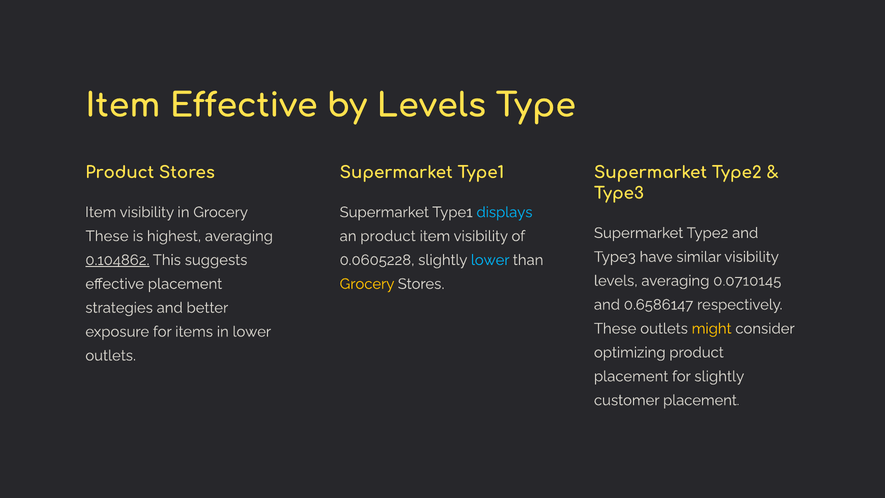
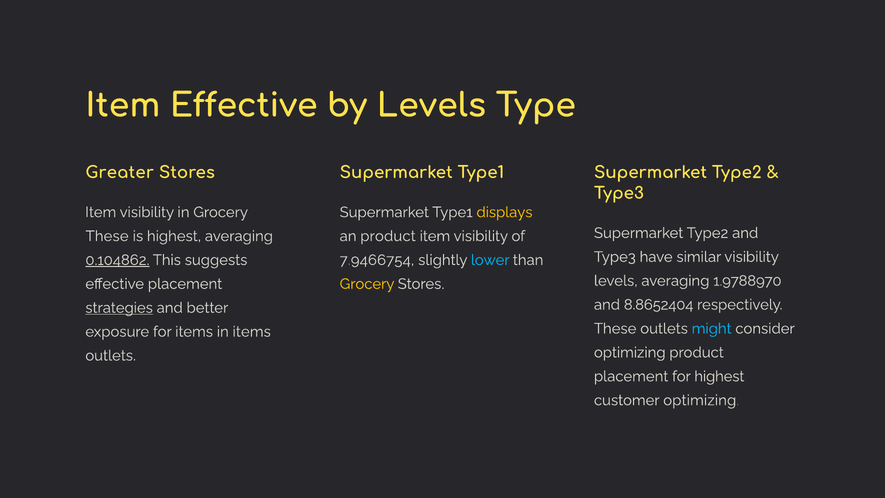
Product: Product -> Greater (120, 172)
displays colour: light blue -> yellow (504, 212)
0.0605228: 0.0605228 -> 7.9466754 (377, 260)
0.0710145: 0.0710145 -> 1.9788970 (747, 281)
0.6586147: 0.6586147 -> 8.8652404 (659, 305)
strategies underline: none -> present (119, 308)
might colour: yellow -> light blue (712, 328)
in lower: lower -> items (252, 332)
for slightly: slightly -> highest (719, 376)
customer placement: placement -> optimizing (701, 400)
